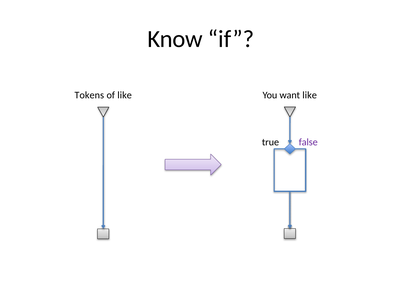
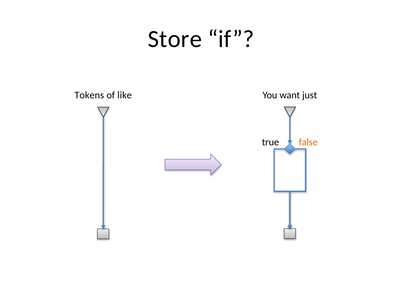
Know: Know -> Store (175, 39)
want like: like -> just (310, 95)
false colour: purple -> orange (308, 142)
